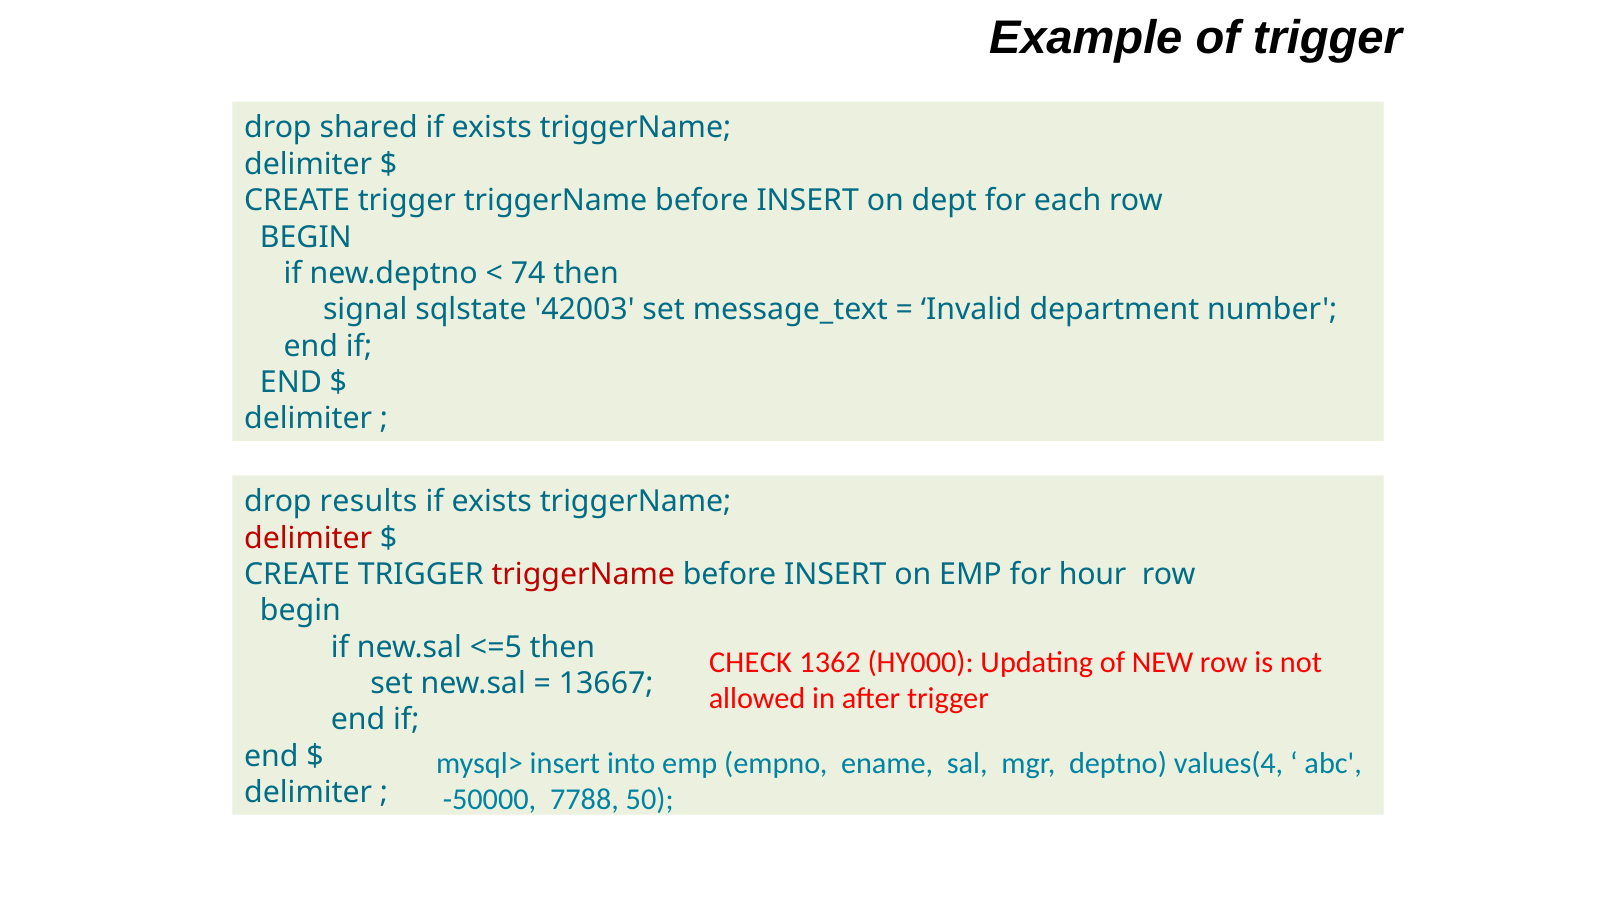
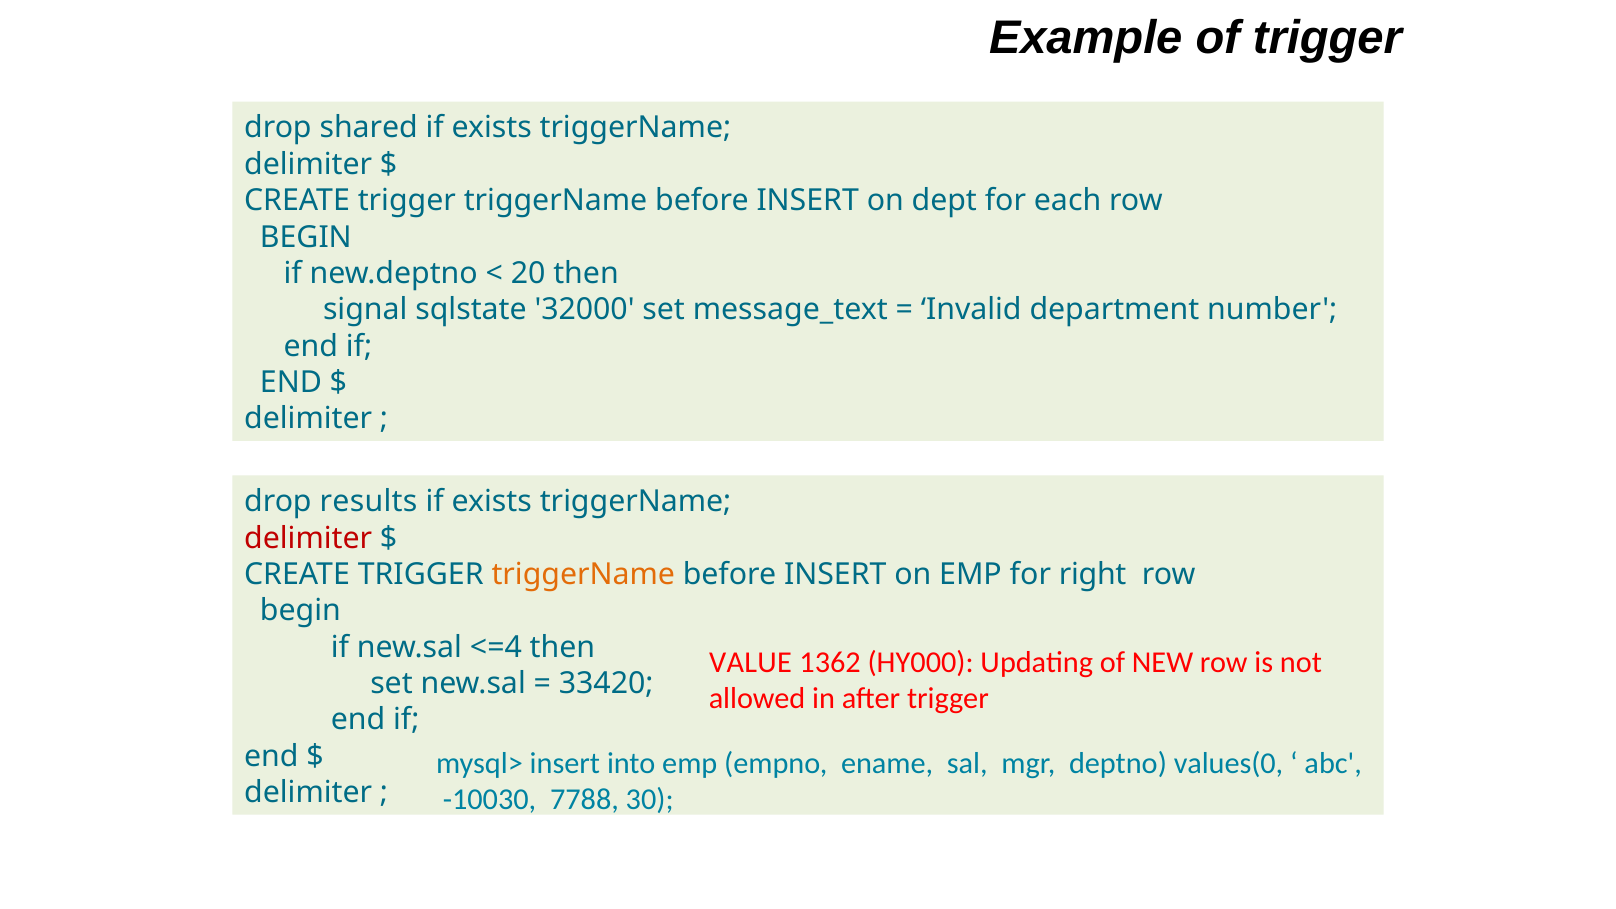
74: 74 -> 20 (528, 273)
42003: 42003 -> 32000 (585, 310)
triggerName colour: red -> orange (583, 574)
hour: hour -> right (1093, 574)
<=5: <=5 -> <=4 (496, 647)
CHECK: CHECK -> VALUE (750, 663)
13667: 13667 -> 33420 (606, 684)
values(4: values(4 -> values(0 (1229, 764)
-50000: -50000 -> -10030 (490, 800)
50: 50 -> 30 (650, 800)
